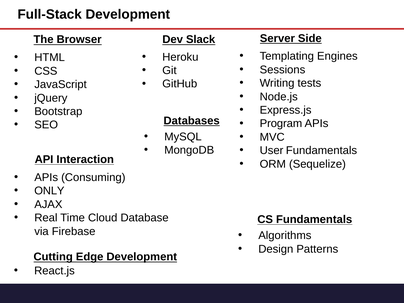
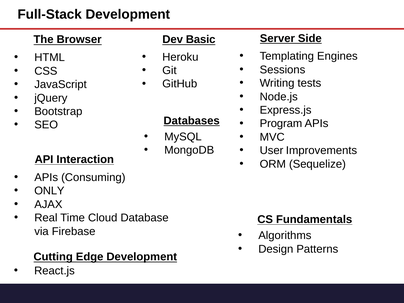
Slack: Slack -> Basic (201, 40)
User Fundamentals: Fundamentals -> Improvements (322, 151)
